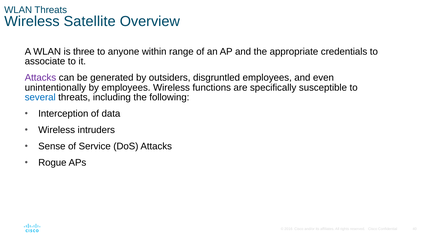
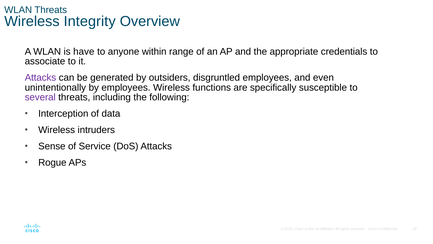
Satellite: Satellite -> Integrity (90, 21)
three: three -> have (84, 52)
several colour: blue -> purple (40, 97)
